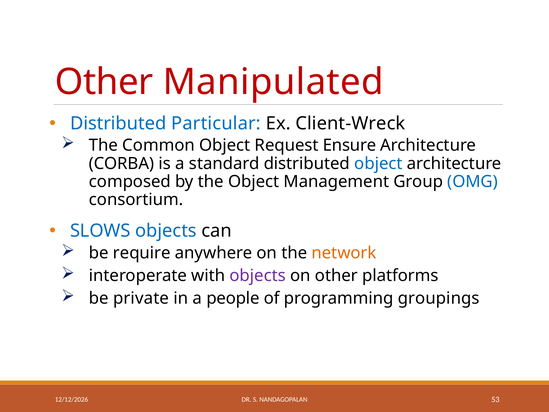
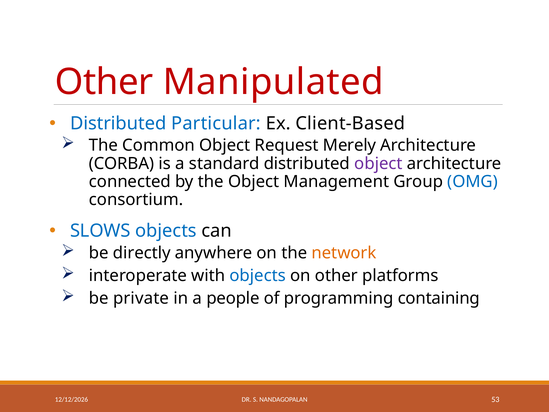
Client-Wreck: Client-Wreck -> Client-Based (350, 123)
Ensure: Ensure -> Merely (350, 145)
object colour: blue -> purple (378, 163)
composed: composed -> connected (130, 182)
require: require -> directly (142, 253)
objects colour: purple -> blue (258, 275)
groupings: groupings -> containing (439, 298)
